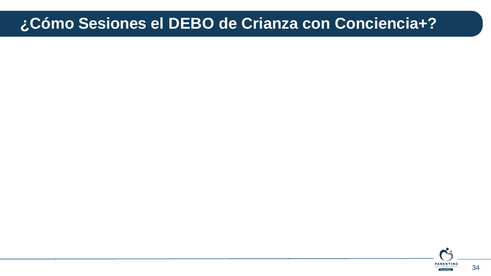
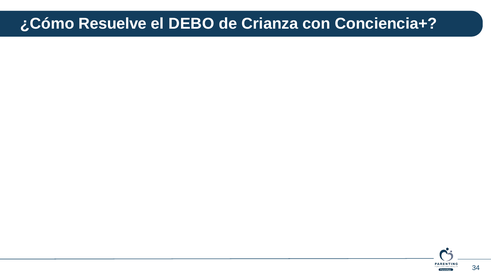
Sesiones: Sesiones -> Resuelve (113, 24)
